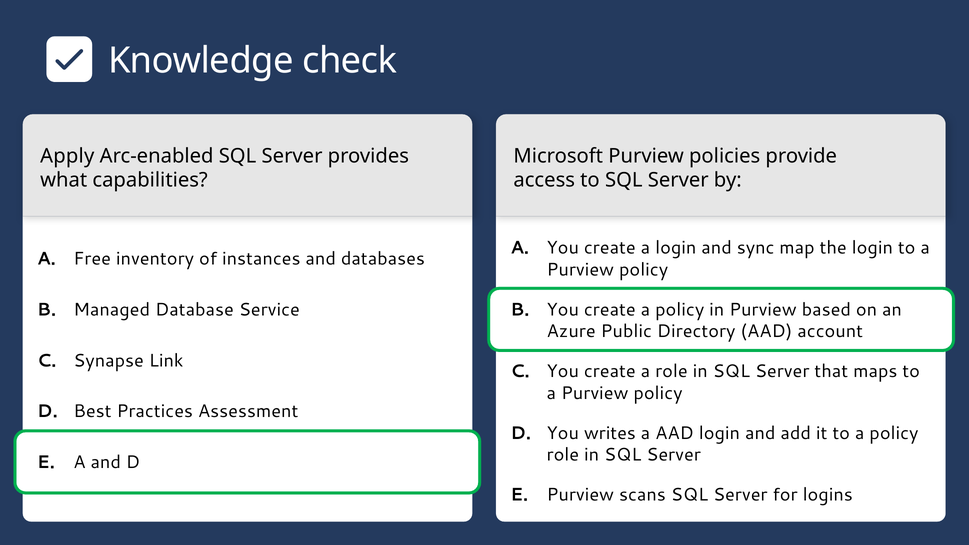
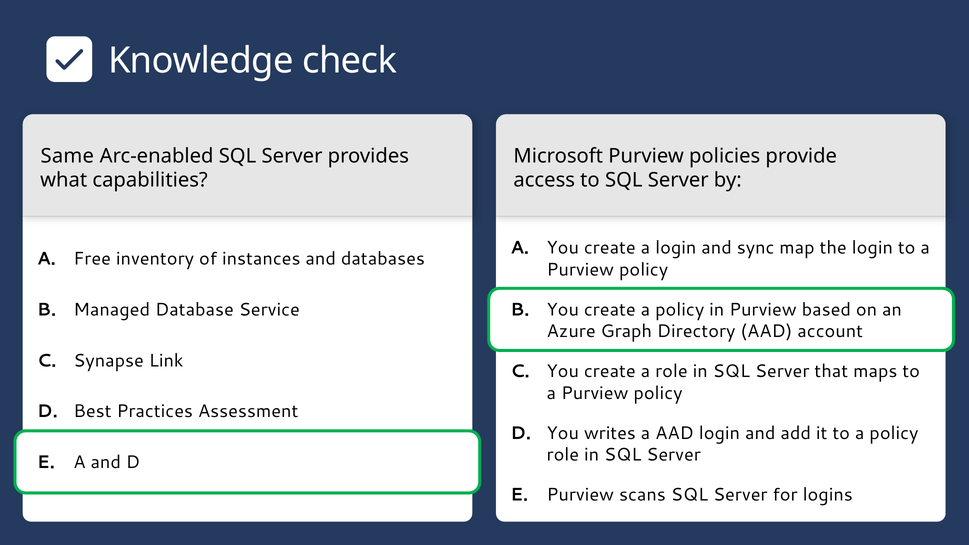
Apply: Apply -> Same (67, 156)
Public: Public -> Graph (626, 331)
